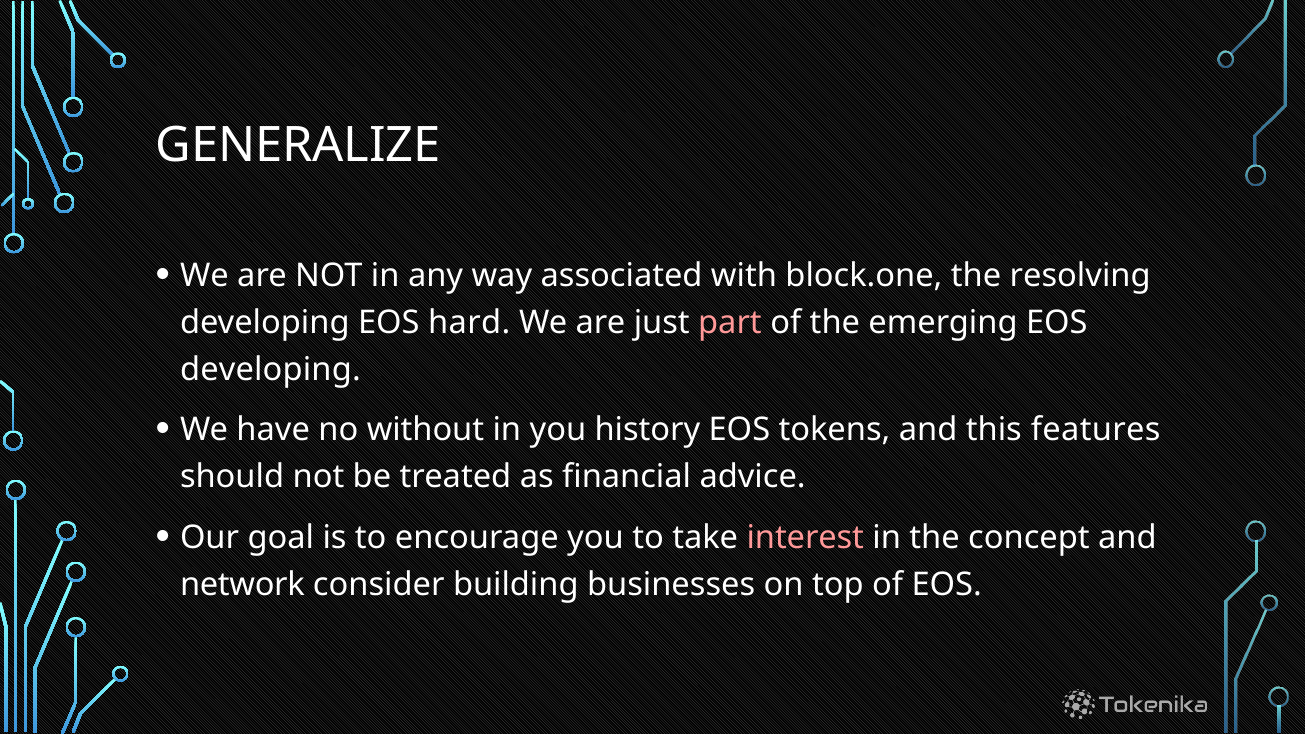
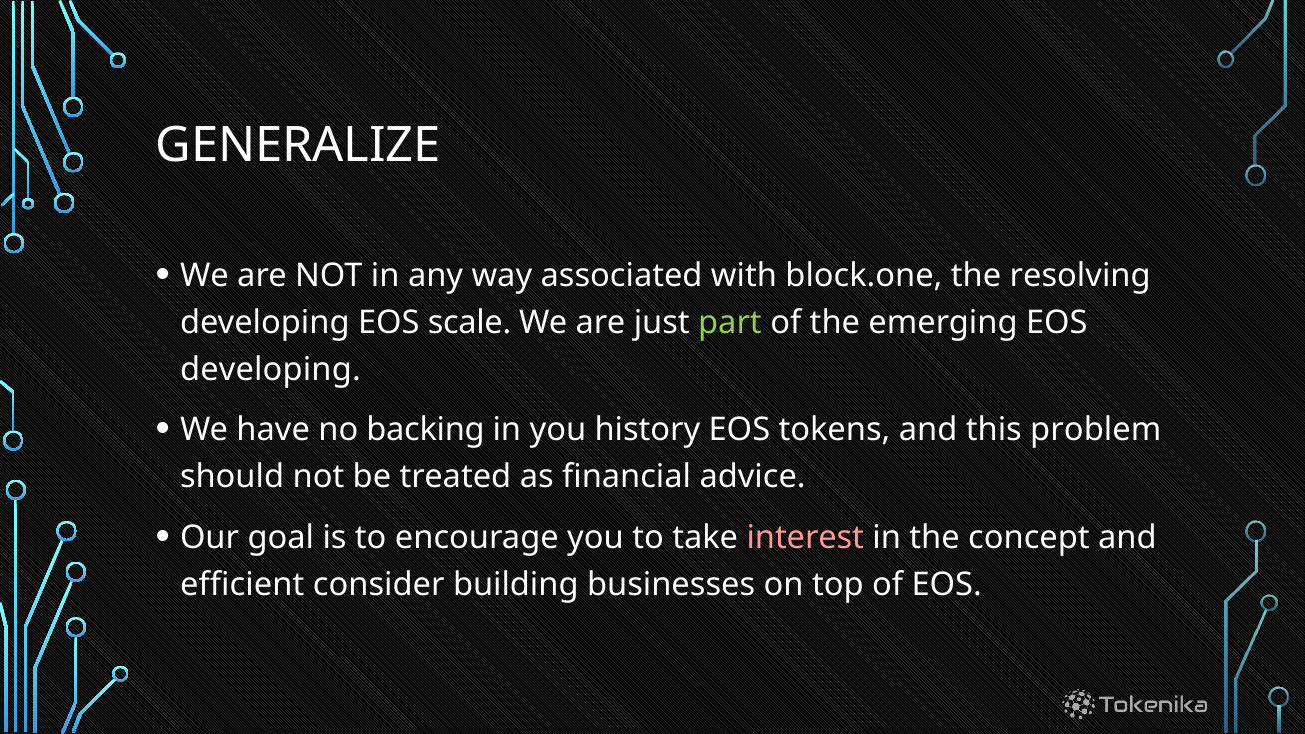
hard: hard -> scale (470, 322)
part colour: pink -> light green (730, 322)
without: without -> backing (426, 430)
features: features -> problem (1096, 430)
network: network -> efficient (242, 584)
